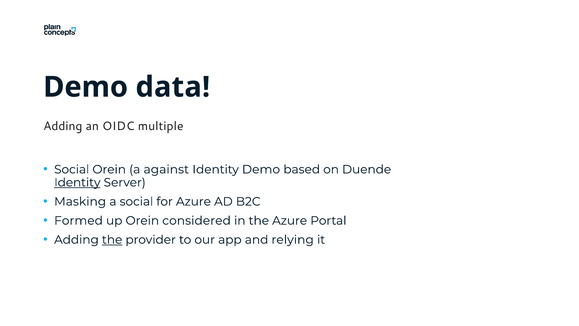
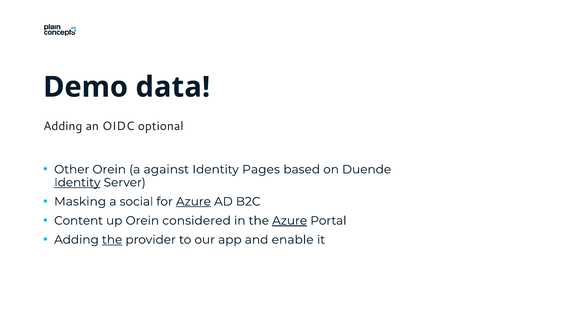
multiple: multiple -> optional (161, 126)
Social: Social -> Other (72, 169)
Identity Demo: Demo -> Pages (261, 169)
Azure underline: none -> present (193, 201)
Formed: Formed -> Content (79, 220)
Azure underline: none -> present (290, 220)
relying: relying -> enable (293, 240)
